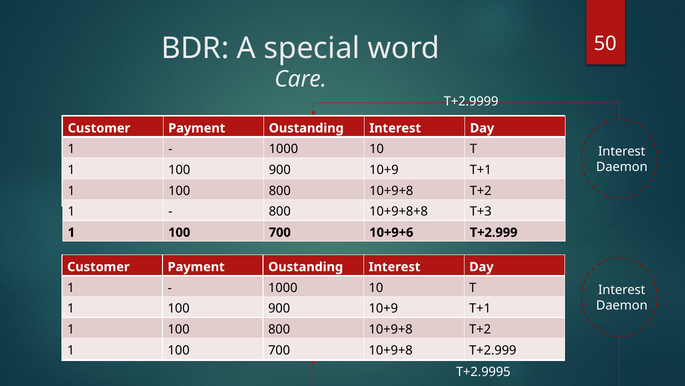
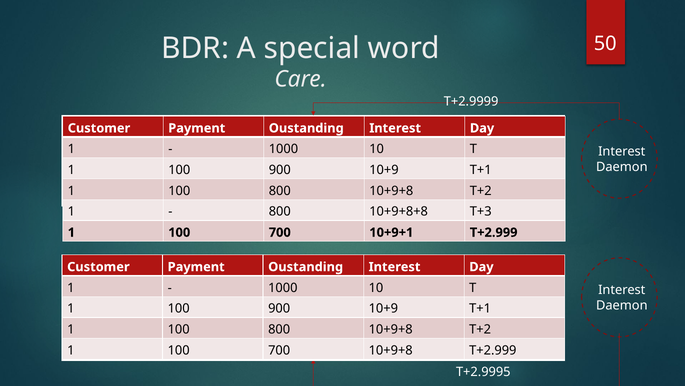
10+9+6: 10+9+6 -> 10+9+1 (391, 232)
